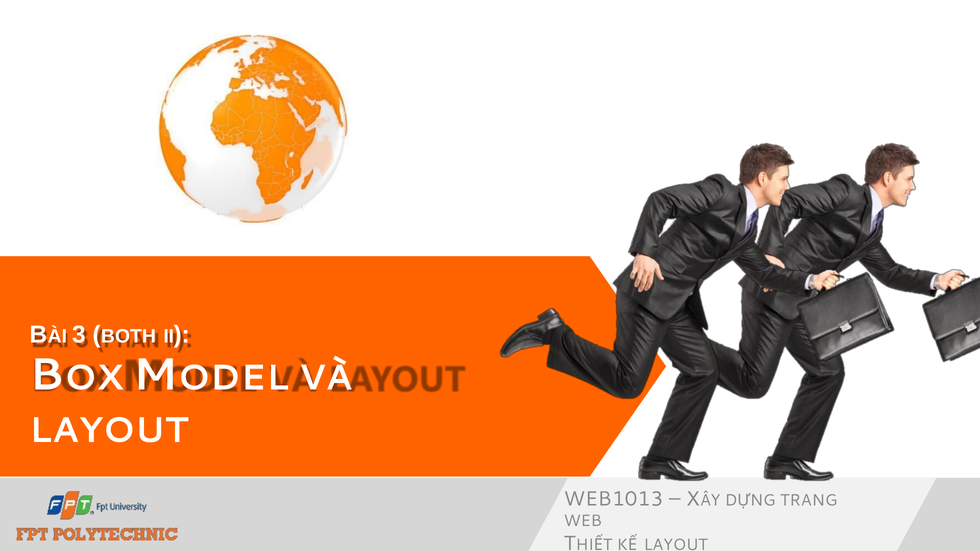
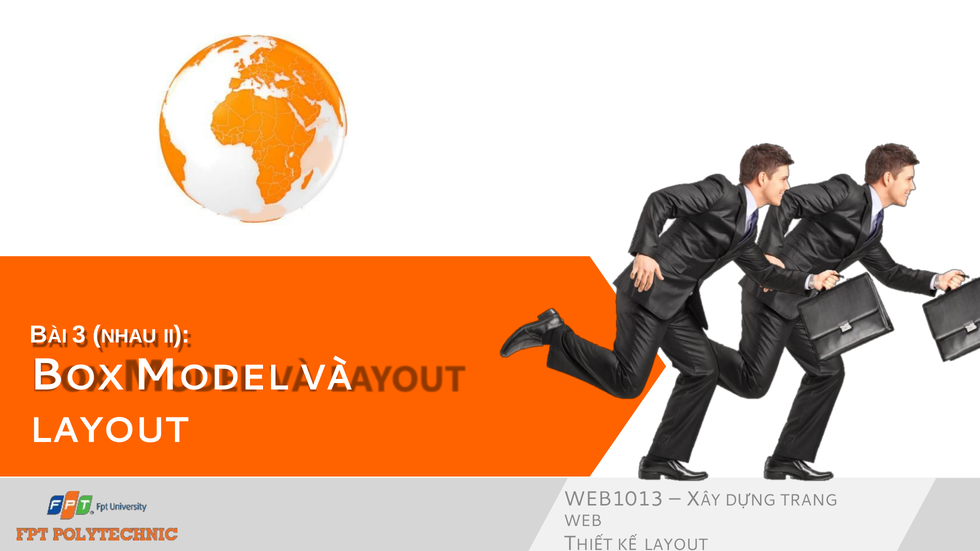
BOTH: BOTH -> NHAU (129, 337)
